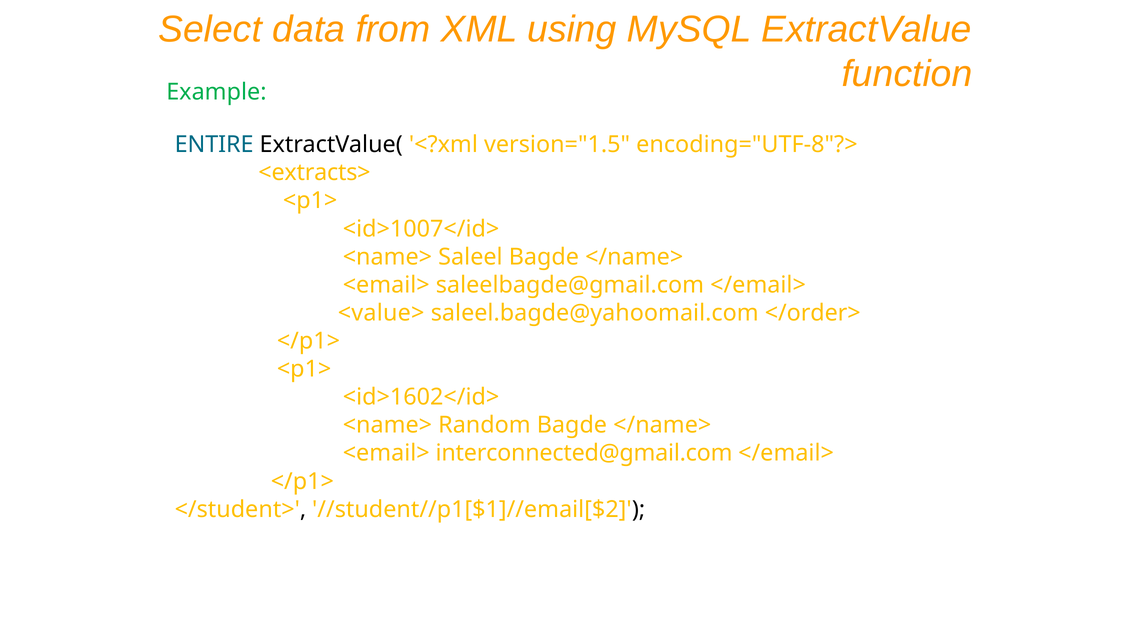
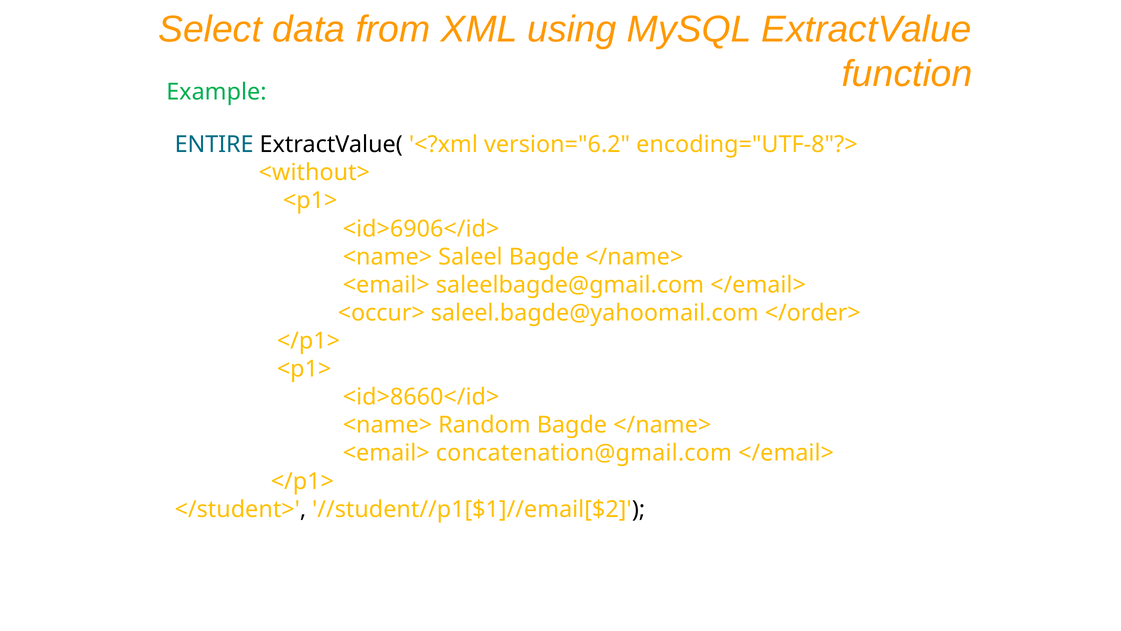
version="1.5: version="1.5 -> version="6.2 (557, 145)
<extracts>: <extracts> -> <without> (314, 173)
<id>1007</id>: <id>1007</id> -> <id>6906</id> (421, 229)
<value>: <value> -> <occur> (381, 313)
<id>1602</id>: <id>1602</id> -> <id>8660</id> (421, 397)
interconnected@gmail.com: interconnected@gmail.com -> concatenation@gmail.com (584, 453)
